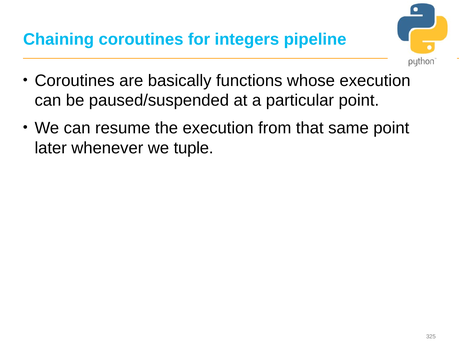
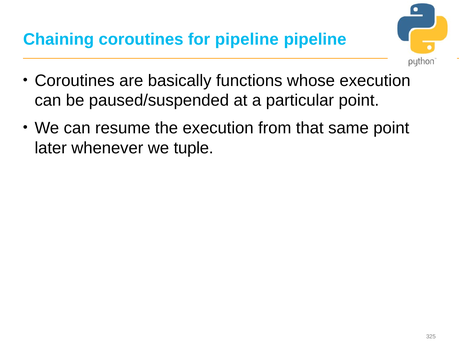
for integers: integers -> pipeline (247, 39)
